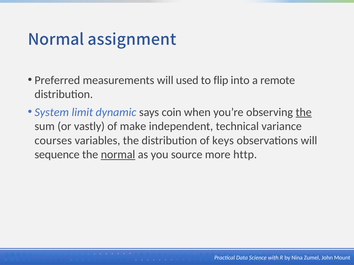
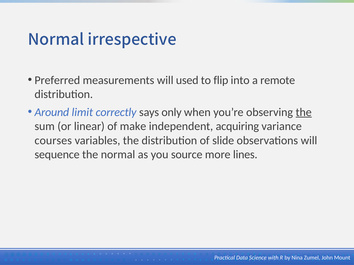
assignment: assignment -> irrespective (132, 40)
System: System -> Around (52, 112)
dynamic: dynamic -> correctly (116, 112)
coin: coin -> only (172, 112)
vastly: vastly -> linear (89, 127)
technical: technical -> acquiring (237, 127)
keys: keys -> slide (223, 141)
normal underline: present -> none (118, 155)
http: http -> lines (245, 155)
